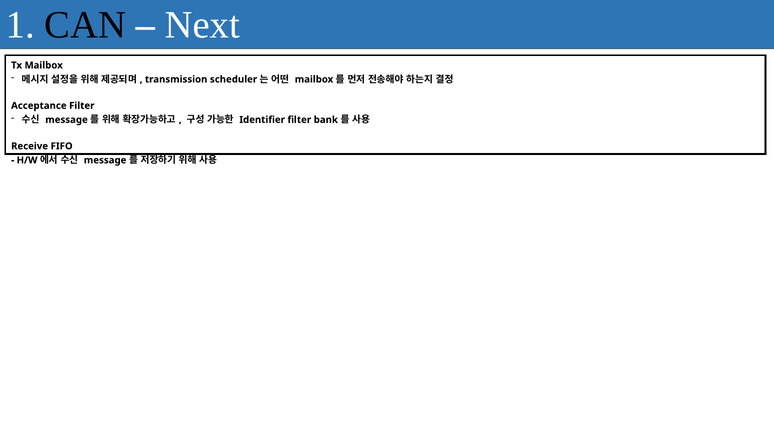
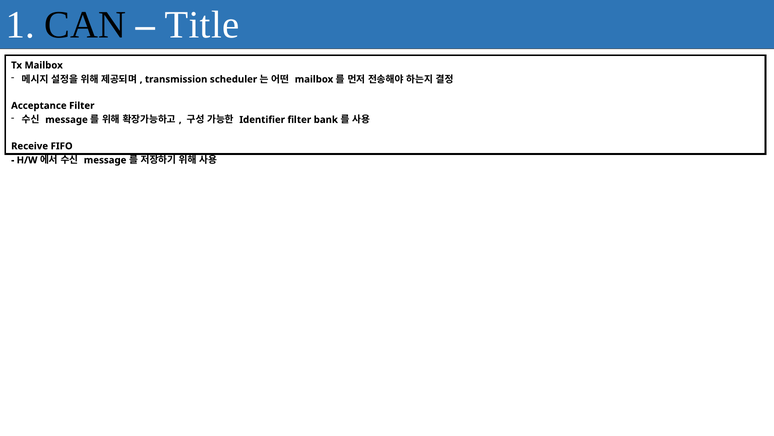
Next: Next -> Title (202, 25)
